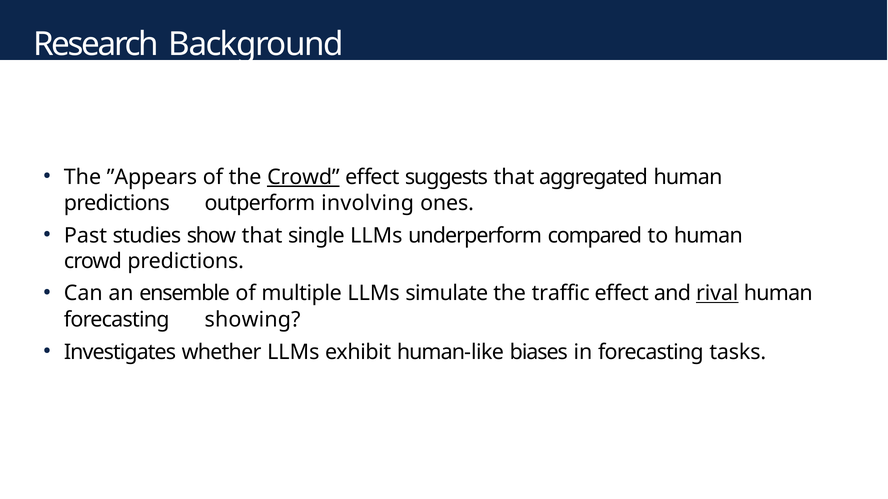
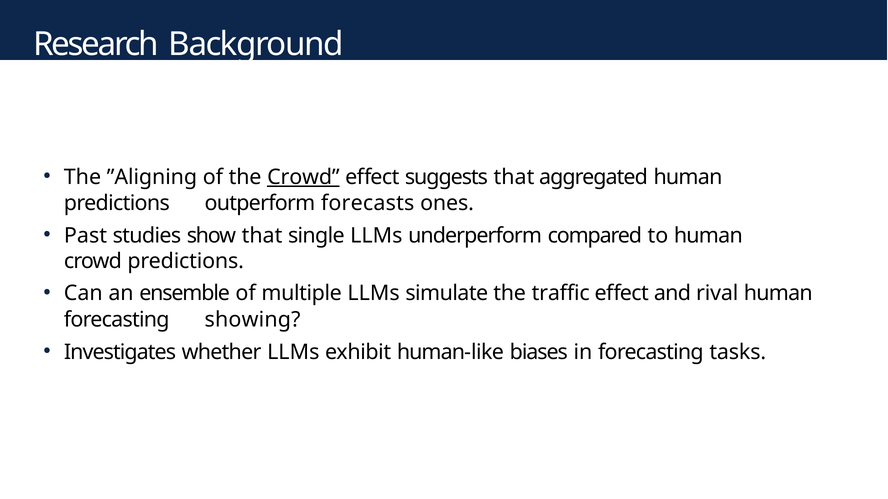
”Appears: ”Appears -> ”Aligning (152, 177)
involving: involving -> forecasts (368, 203)
rival underline: present -> none (717, 294)
